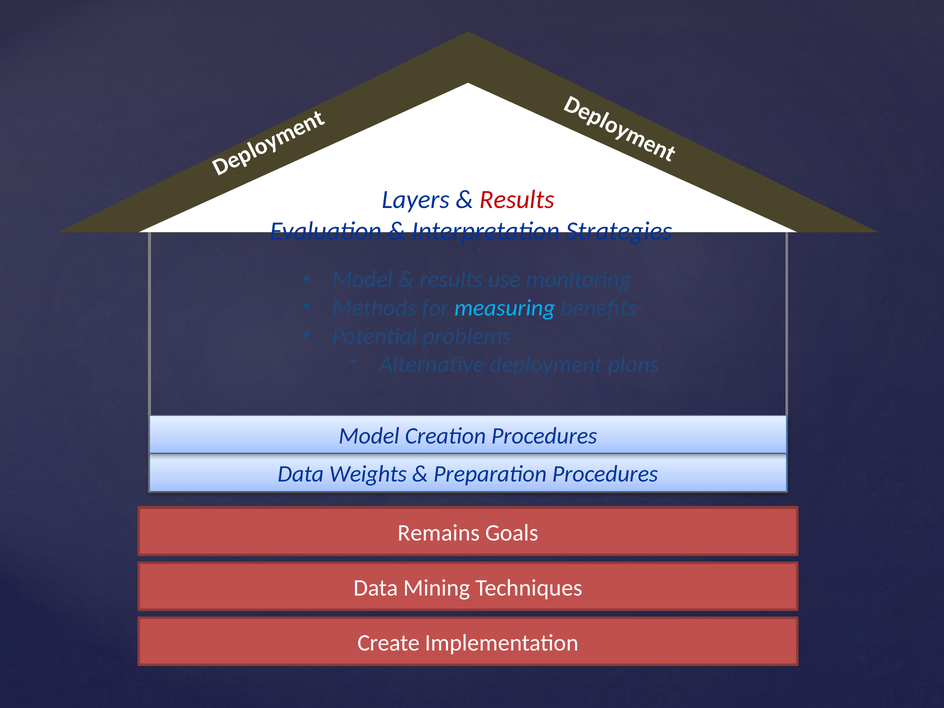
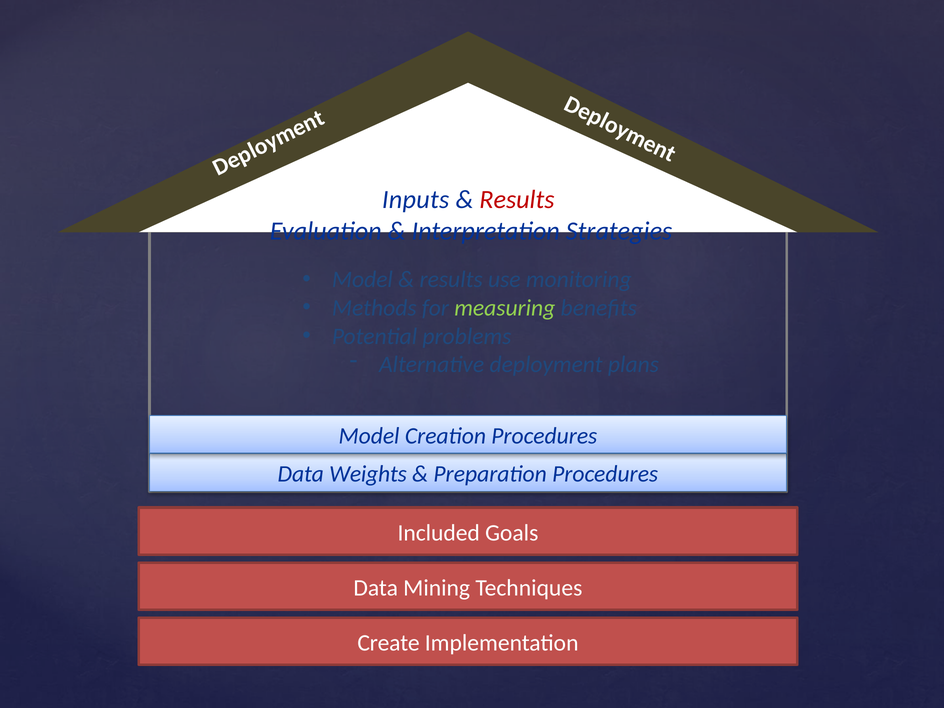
Layers: Layers -> Inputs (416, 200)
measuring colour: light blue -> light green (505, 308)
Remains: Remains -> Included (439, 533)
